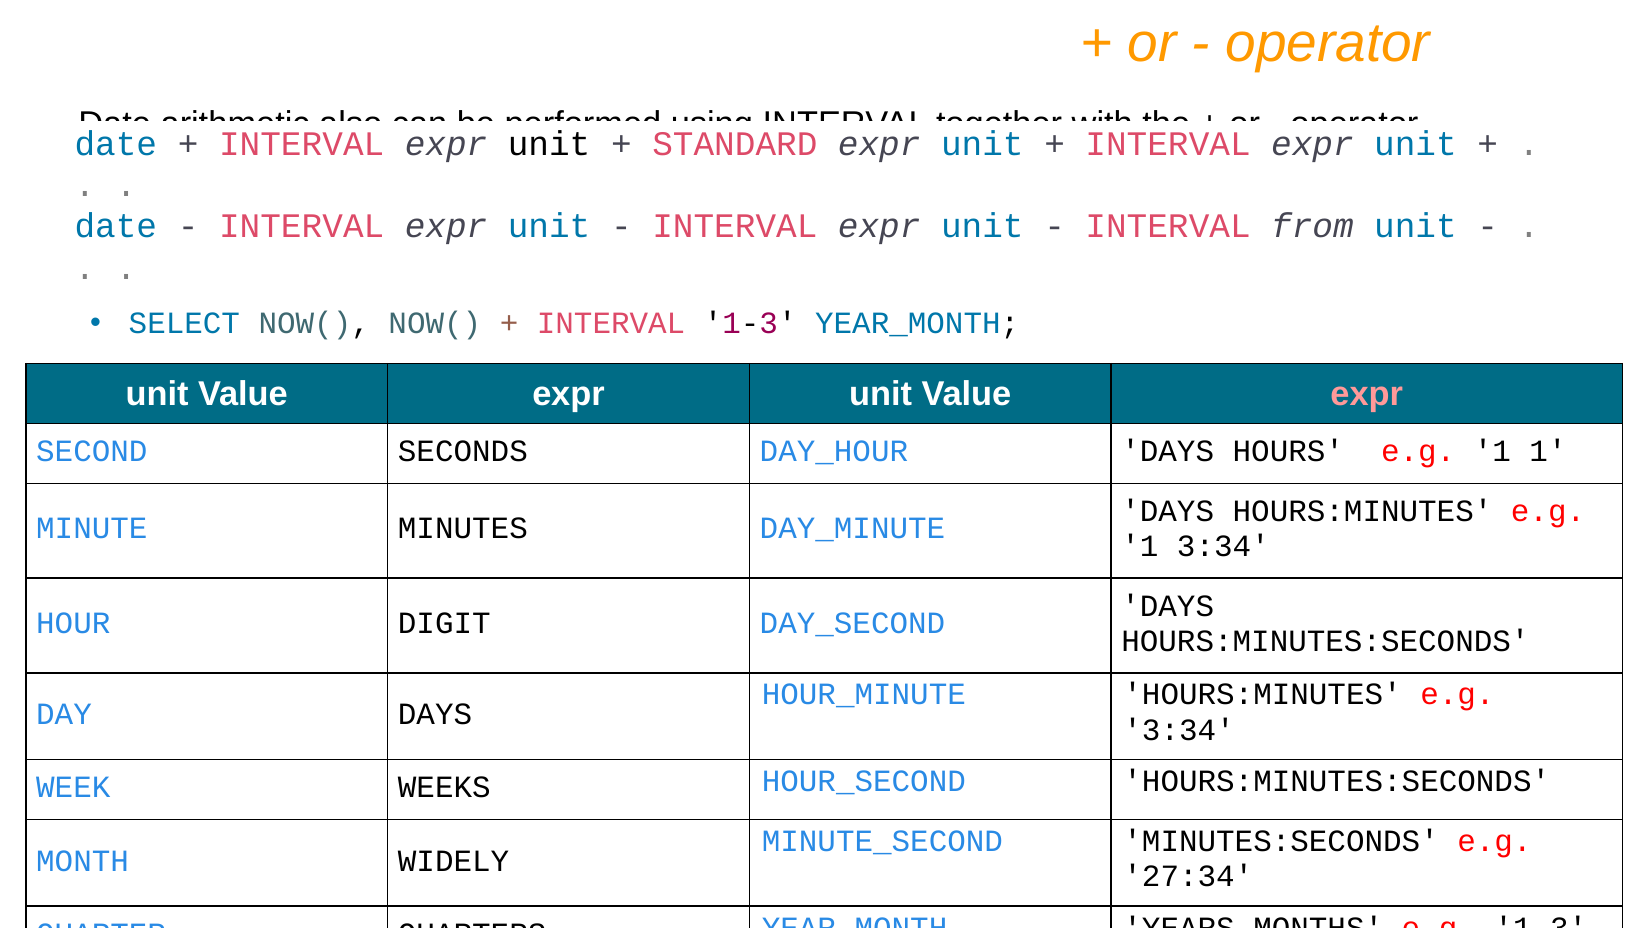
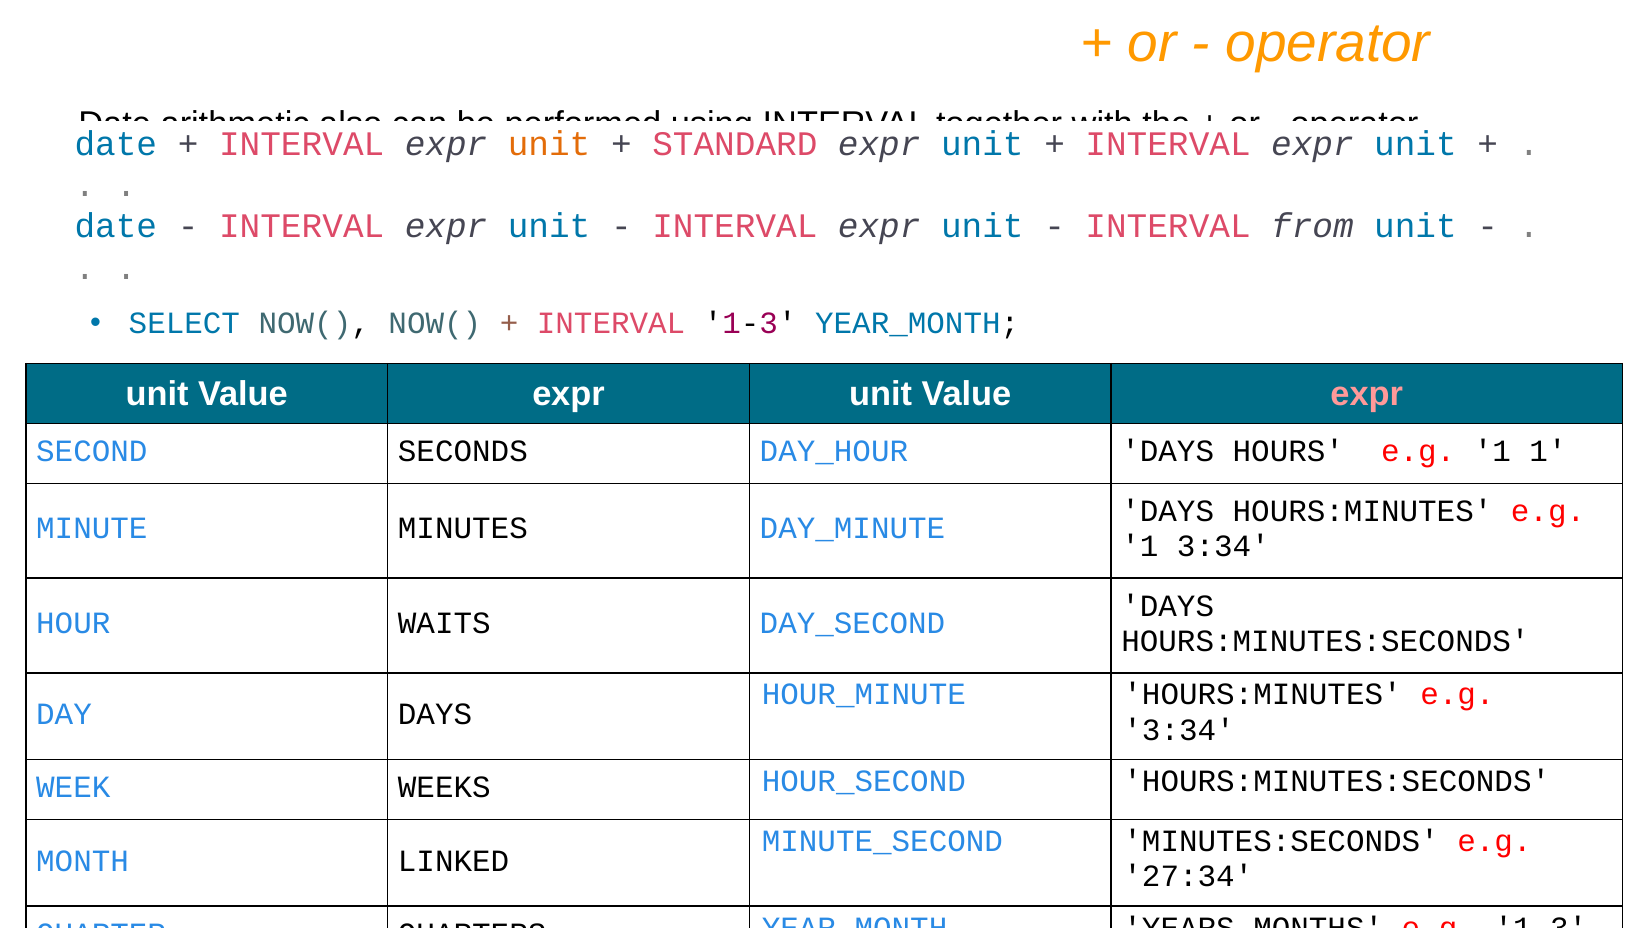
unit colour: black -> orange (549, 144)
DIGIT: DIGIT -> WAITS (444, 623)
WIDELY: WIDELY -> LINKED (454, 860)
